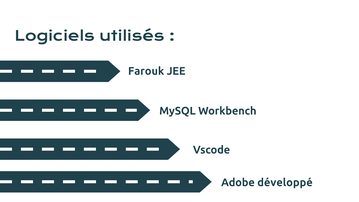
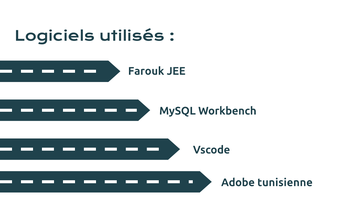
développé: développé -> tunisienne (285, 182)
